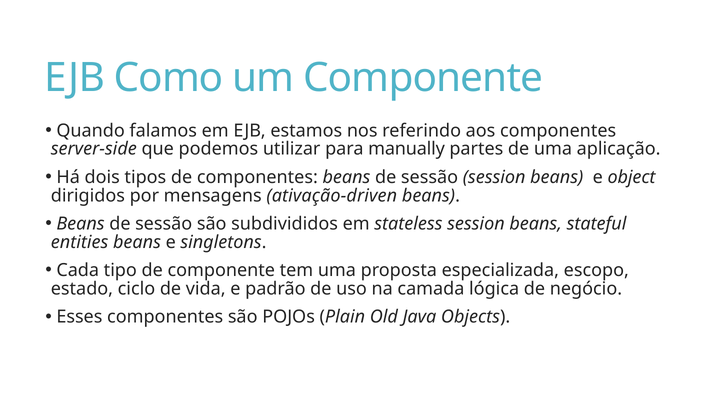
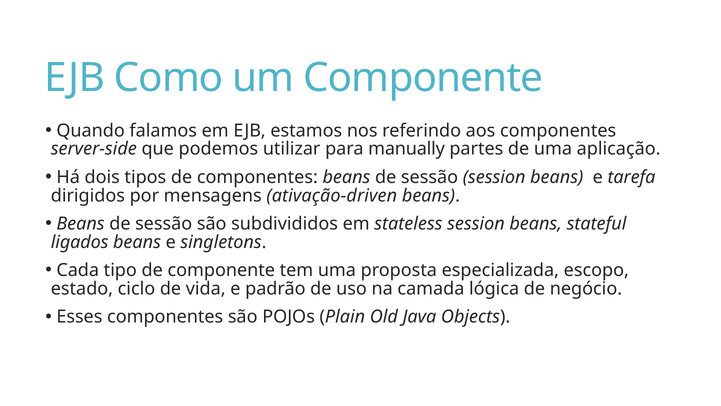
object: object -> tarefa (631, 177)
entities: entities -> ligados (80, 242)
